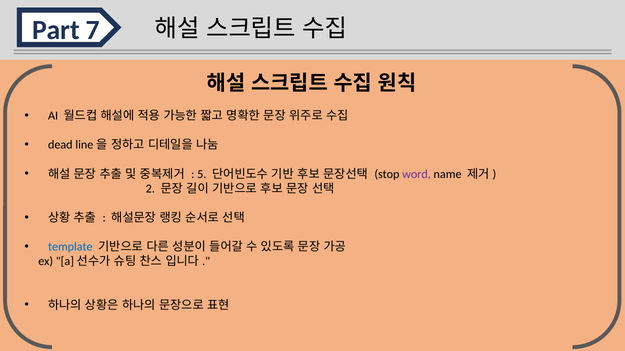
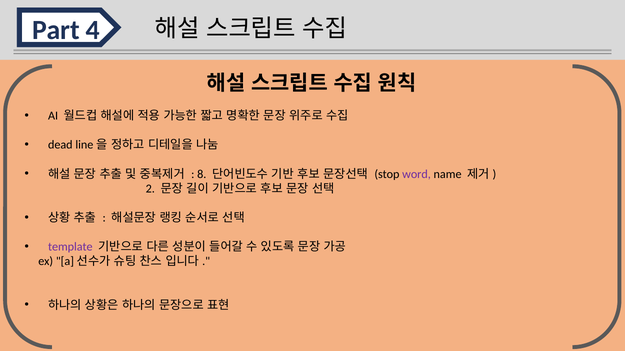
7: 7 -> 4 (93, 30)
5: 5 -> 8 (202, 174)
template colour: blue -> purple (70, 247)
